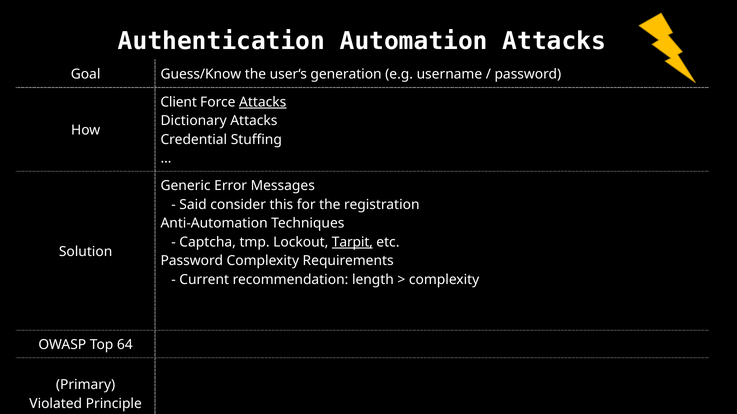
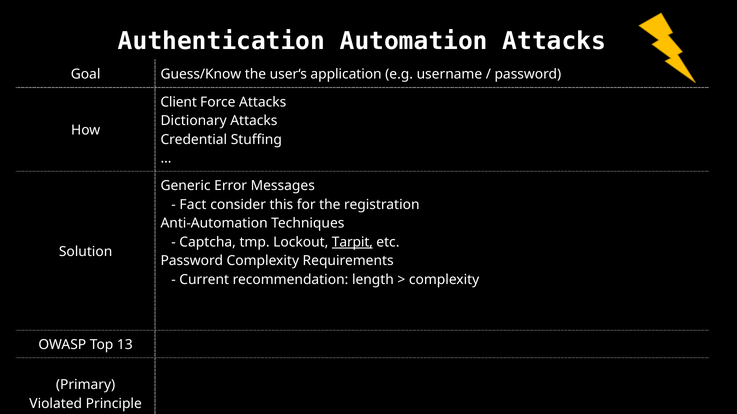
generation: generation -> application (346, 74)
Attacks underline: present -> none (263, 102)
Said: Said -> Fact (193, 205)
64: 64 -> 13 (125, 345)
